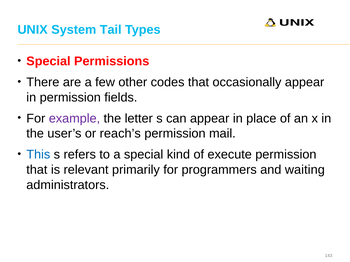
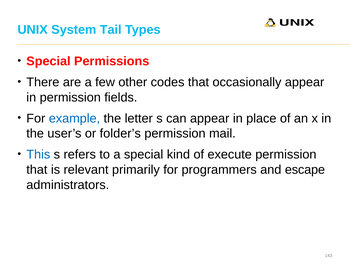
example colour: purple -> blue (74, 119)
reach’s: reach’s -> folder’s (120, 134)
waiting: waiting -> escape (305, 170)
